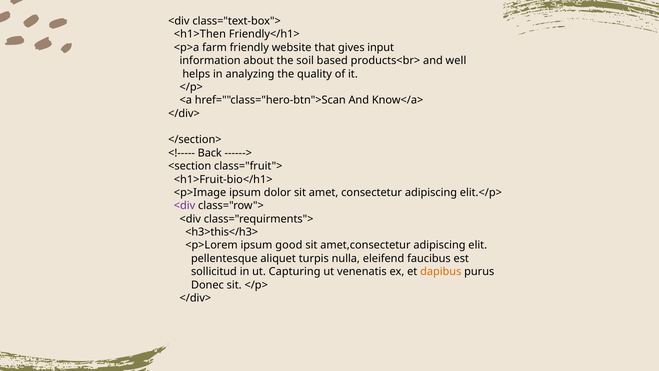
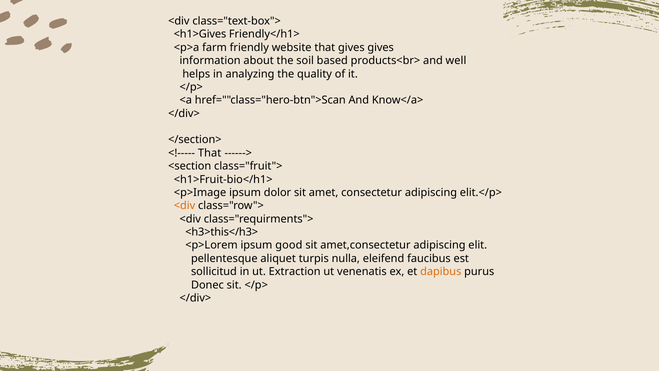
<h1>Then: <h1>Then -> <h1>Gives (200, 34)
gives input: input -> gives (381, 47)
Back: Back -> That (210, 153)
<div colour: purple -> orange (185, 206)
Capturing: Capturing -> Extraction (295, 272)
